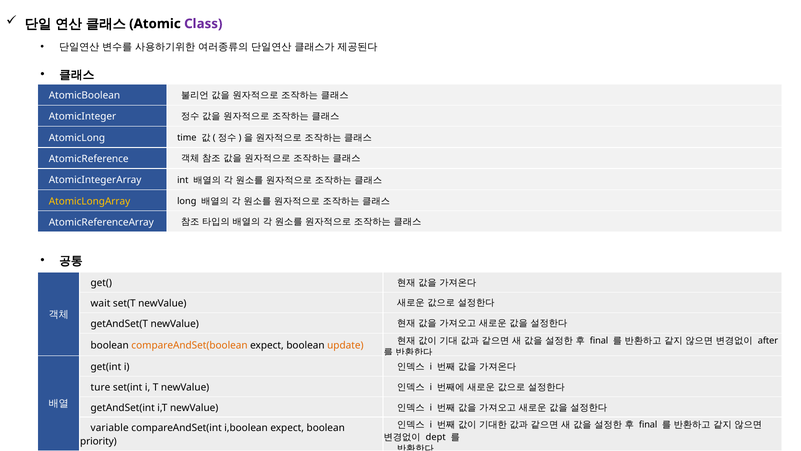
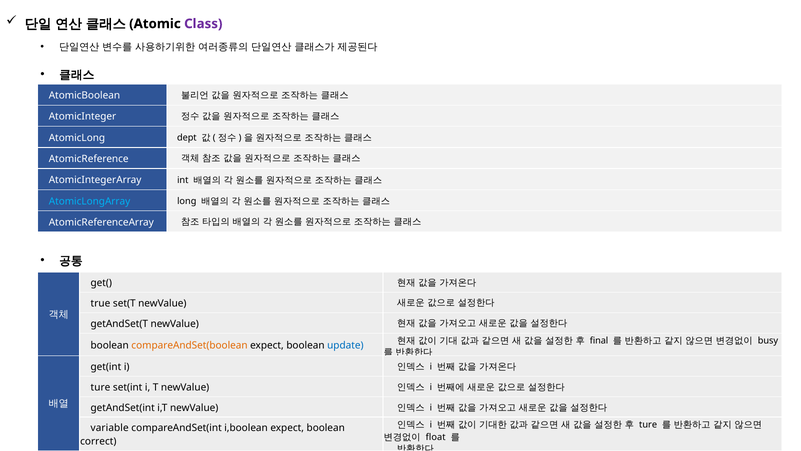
time: time -> dept (187, 138)
AtomicLongArray colour: yellow -> light blue (90, 201)
wait: wait -> true (100, 303)
after: after -> busy (768, 340)
update colour: orange -> blue (345, 345)
final: final -> ture (648, 424)
dept: dept -> float (436, 437)
priority: priority -> correct (98, 441)
